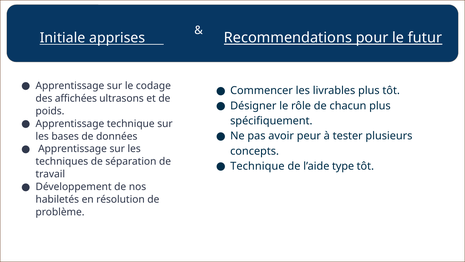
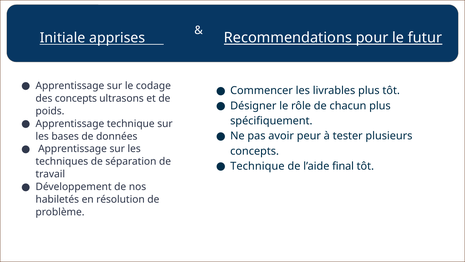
des affichées: affichées -> concepts (76, 98)
type: type -> final (343, 166)
